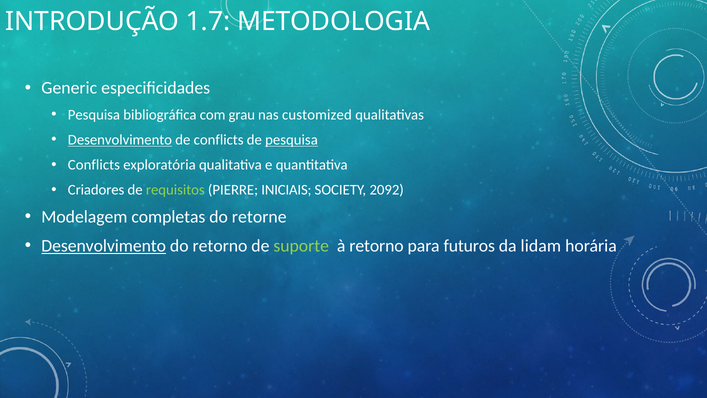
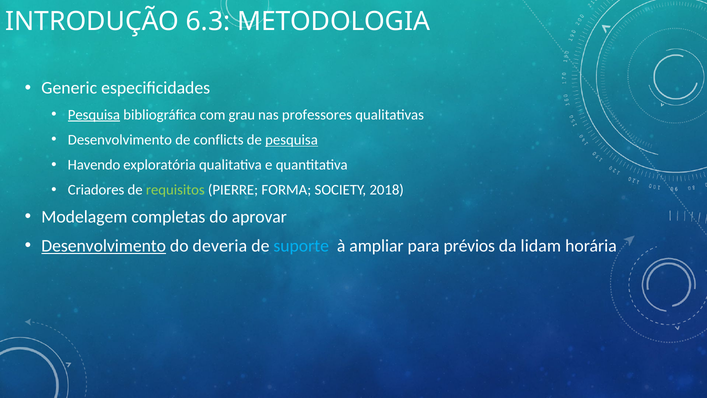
1.7: 1.7 -> 6.3 (208, 21)
Pesquisa underline: none -> present (94, 115)
customized: customized -> professores (317, 115)
Desenvolvimento underline: present -> none (120, 140)
Conflicts: Conflicts -> Havendo (94, 165)
INICIAIS: INICIAIS -> FORMA (286, 190)
2092: 2092 -> 2018 (387, 190)
retorne: retorne -> aprovar (259, 217)
do retorno: retorno -> deveria (220, 246)
suporte colour: light green -> light blue (301, 246)
à retorno: retorno -> ampliar (376, 246)
futuros: futuros -> prévios (469, 246)
